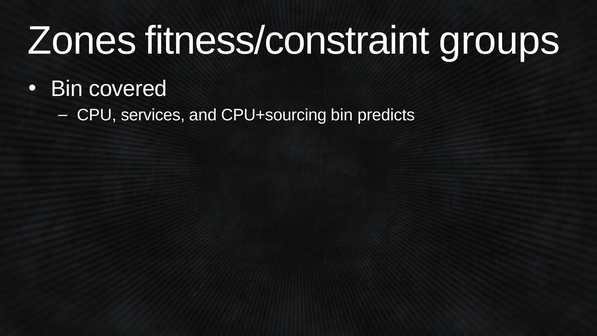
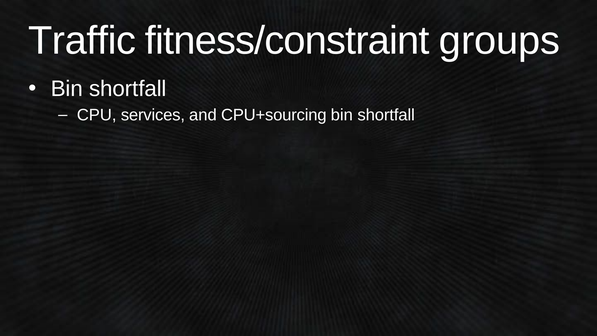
Zones: Zones -> Traffic (82, 41)
covered: covered -> shortfall (128, 89)
predicts: predicts -> shortfall (386, 115)
